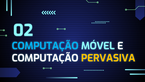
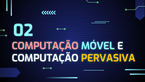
COMPUTAÇÃO colour: light blue -> pink (45, 46)
